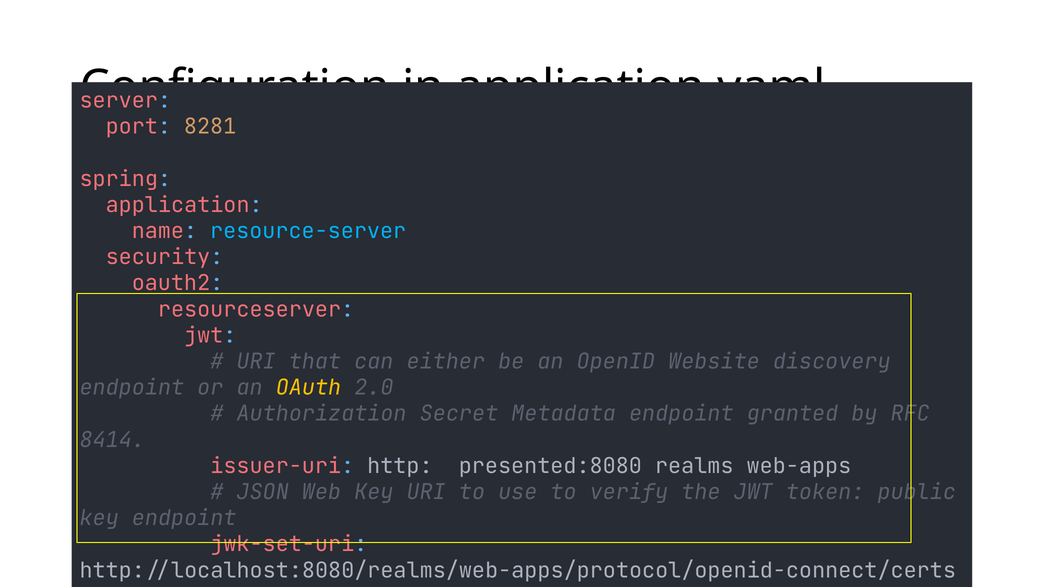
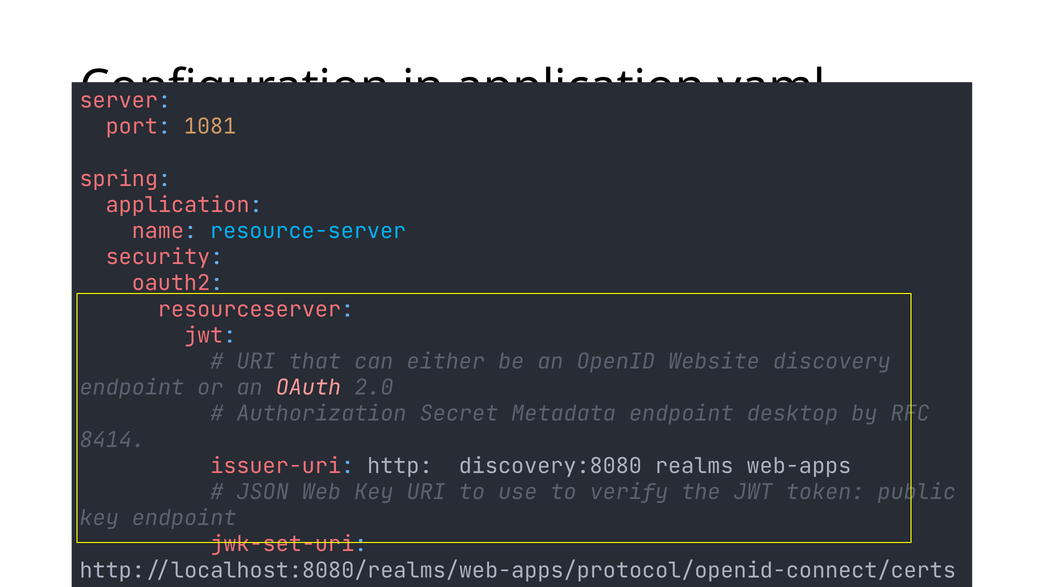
8281: 8281 -> 1081 (210, 127)
OAuth colour: yellow -> pink (308, 388)
granted: granted -> desktop (792, 414)
http://presented:8080/realms/web-apps: http://presented:8080/realms/web-apps -> http://discovery:8080/realms/web-apps (609, 466)
